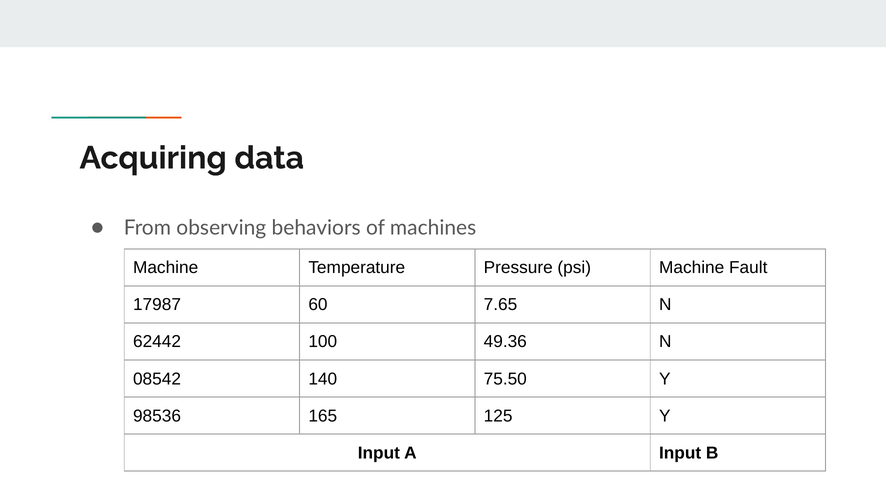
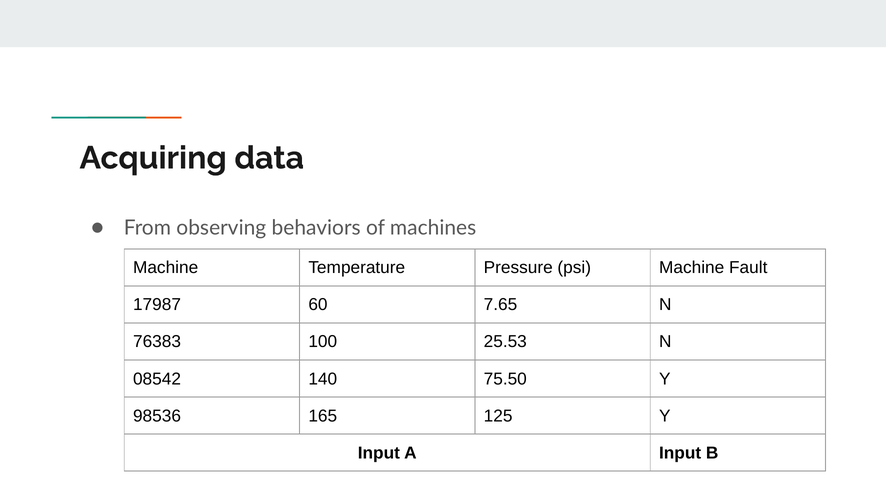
62442: 62442 -> 76383 (157, 342)
49.36: 49.36 -> 25.53 (505, 342)
